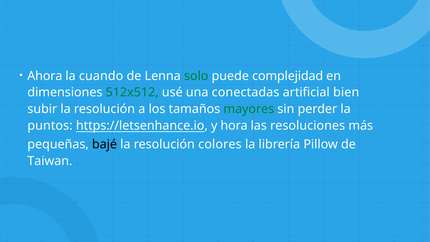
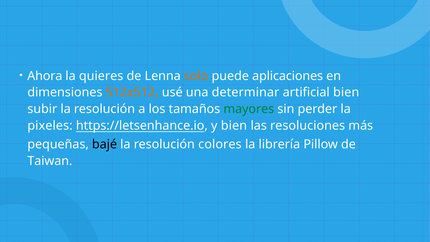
cuando: cuando -> quieres (101, 76)
solo colour: green -> orange (196, 76)
complejidad: complejidad -> aplicaciones (288, 76)
512x512 colour: green -> orange (132, 92)
conectadas: conectadas -> determinar (246, 92)
puntos: puntos -> pixeles (50, 126)
y hora: hora -> bien (234, 126)
